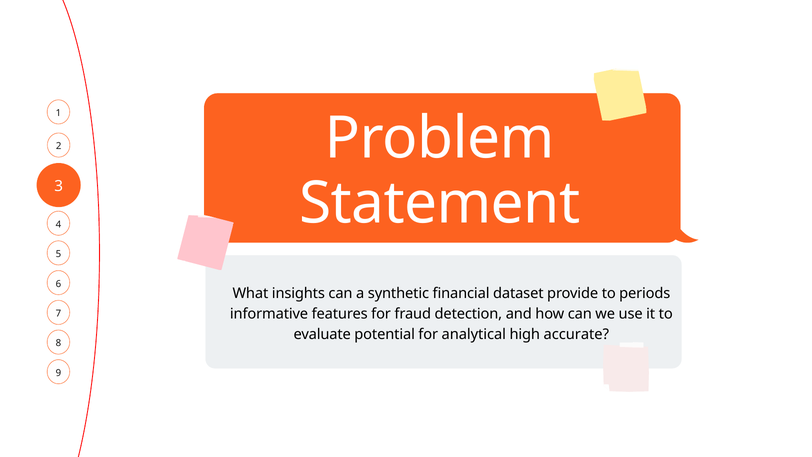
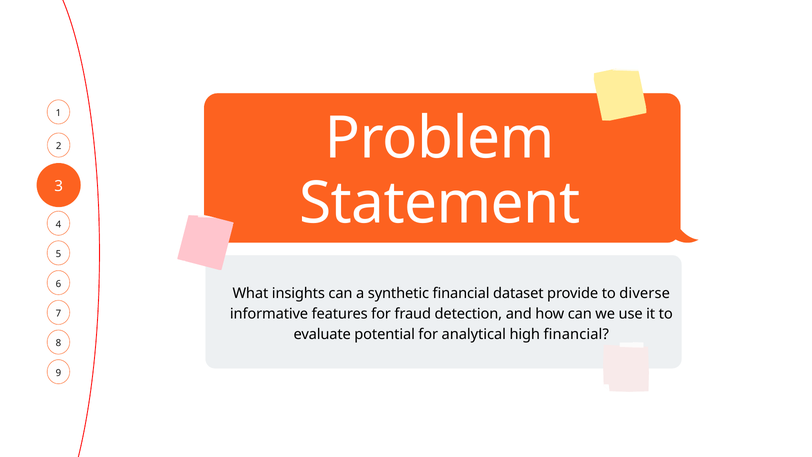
periods: periods -> diverse (645, 293)
high accurate: accurate -> financial (576, 334)
